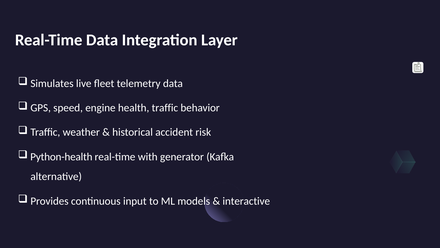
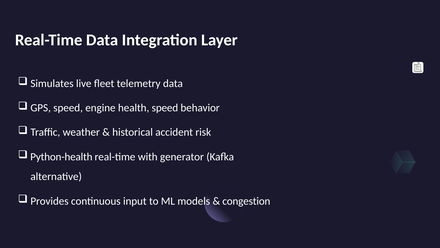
health traffic: traffic -> speed (165, 108)
interactive: interactive -> congestion (246, 201)
